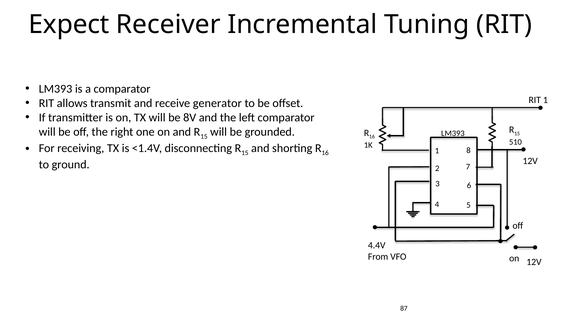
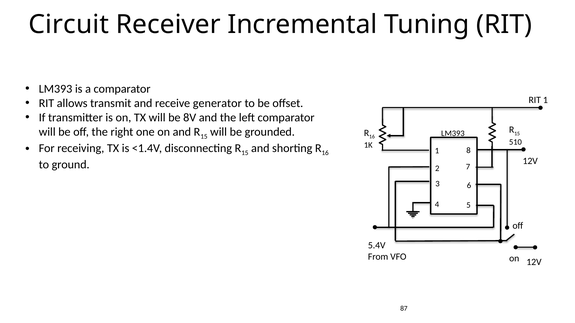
Expect: Expect -> Circuit (69, 24)
4.4V: 4.4V -> 5.4V (377, 246)
